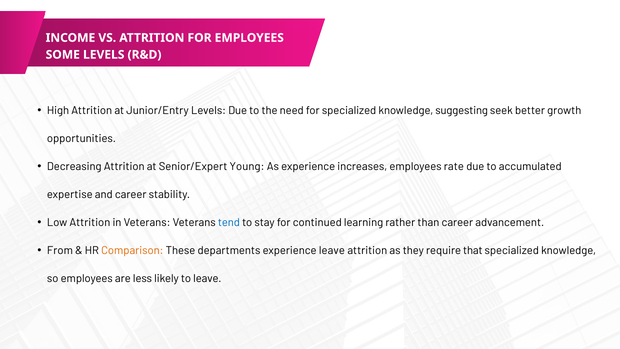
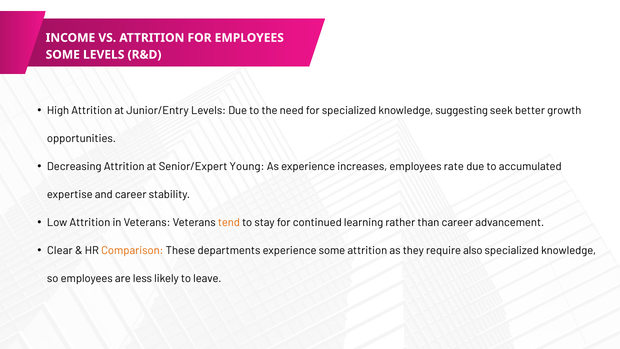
tend colour: blue -> orange (229, 222)
From: From -> Clear (60, 250)
experience leave: leave -> some (332, 250)
that: that -> also (473, 250)
